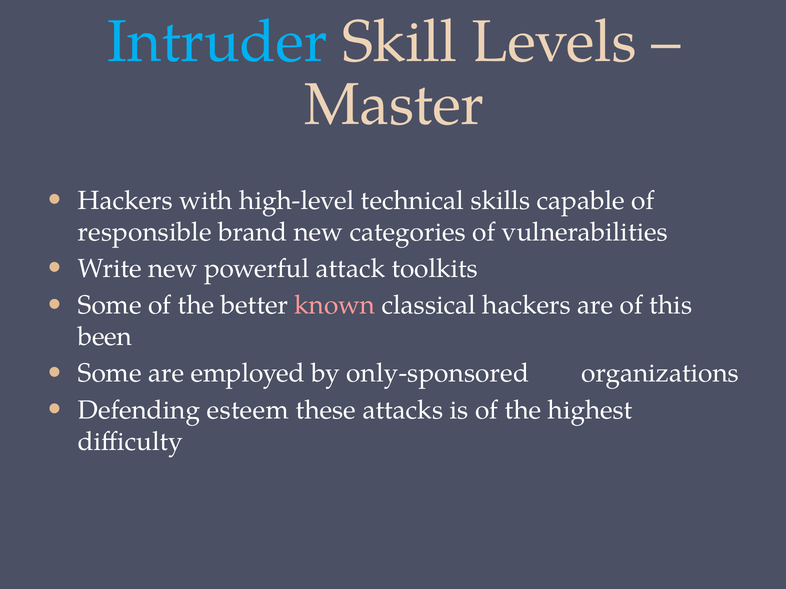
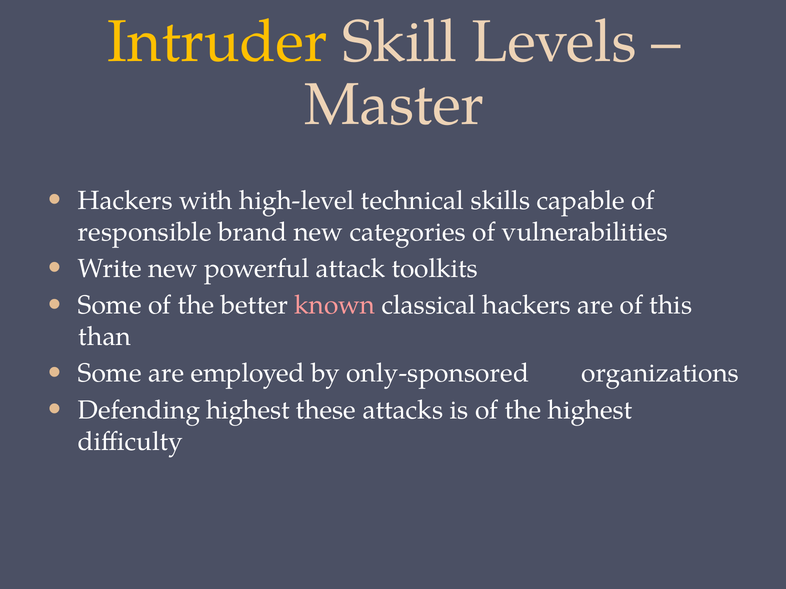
Intruder colour: light blue -> yellow (217, 42)
been: been -> than (105, 337)
Defending esteem: esteem -> highest (248, 410)
